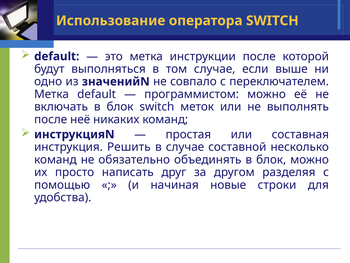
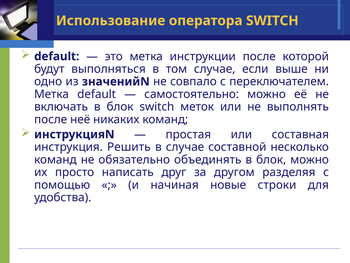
программистом: программистом -> самостоятельно (192, 94)
